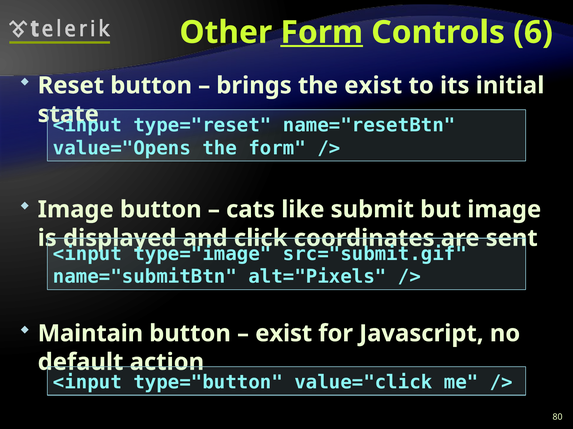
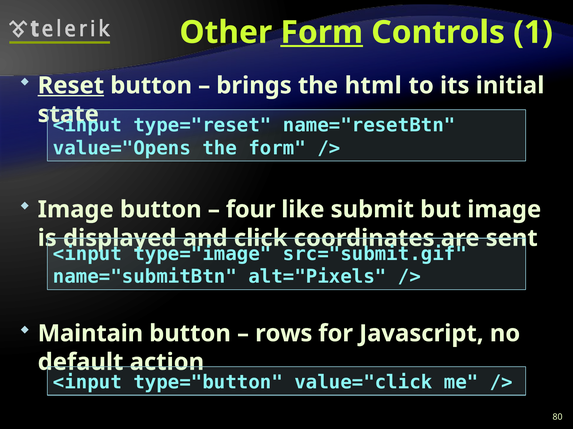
6: 6 -> 1 (533, 32)
Reset underline: none -> present (71, 86)
the exist: exist -> html (373, 86)
cats: cats -> four (251, 210)
exist: exist -> rows (284, 334)
